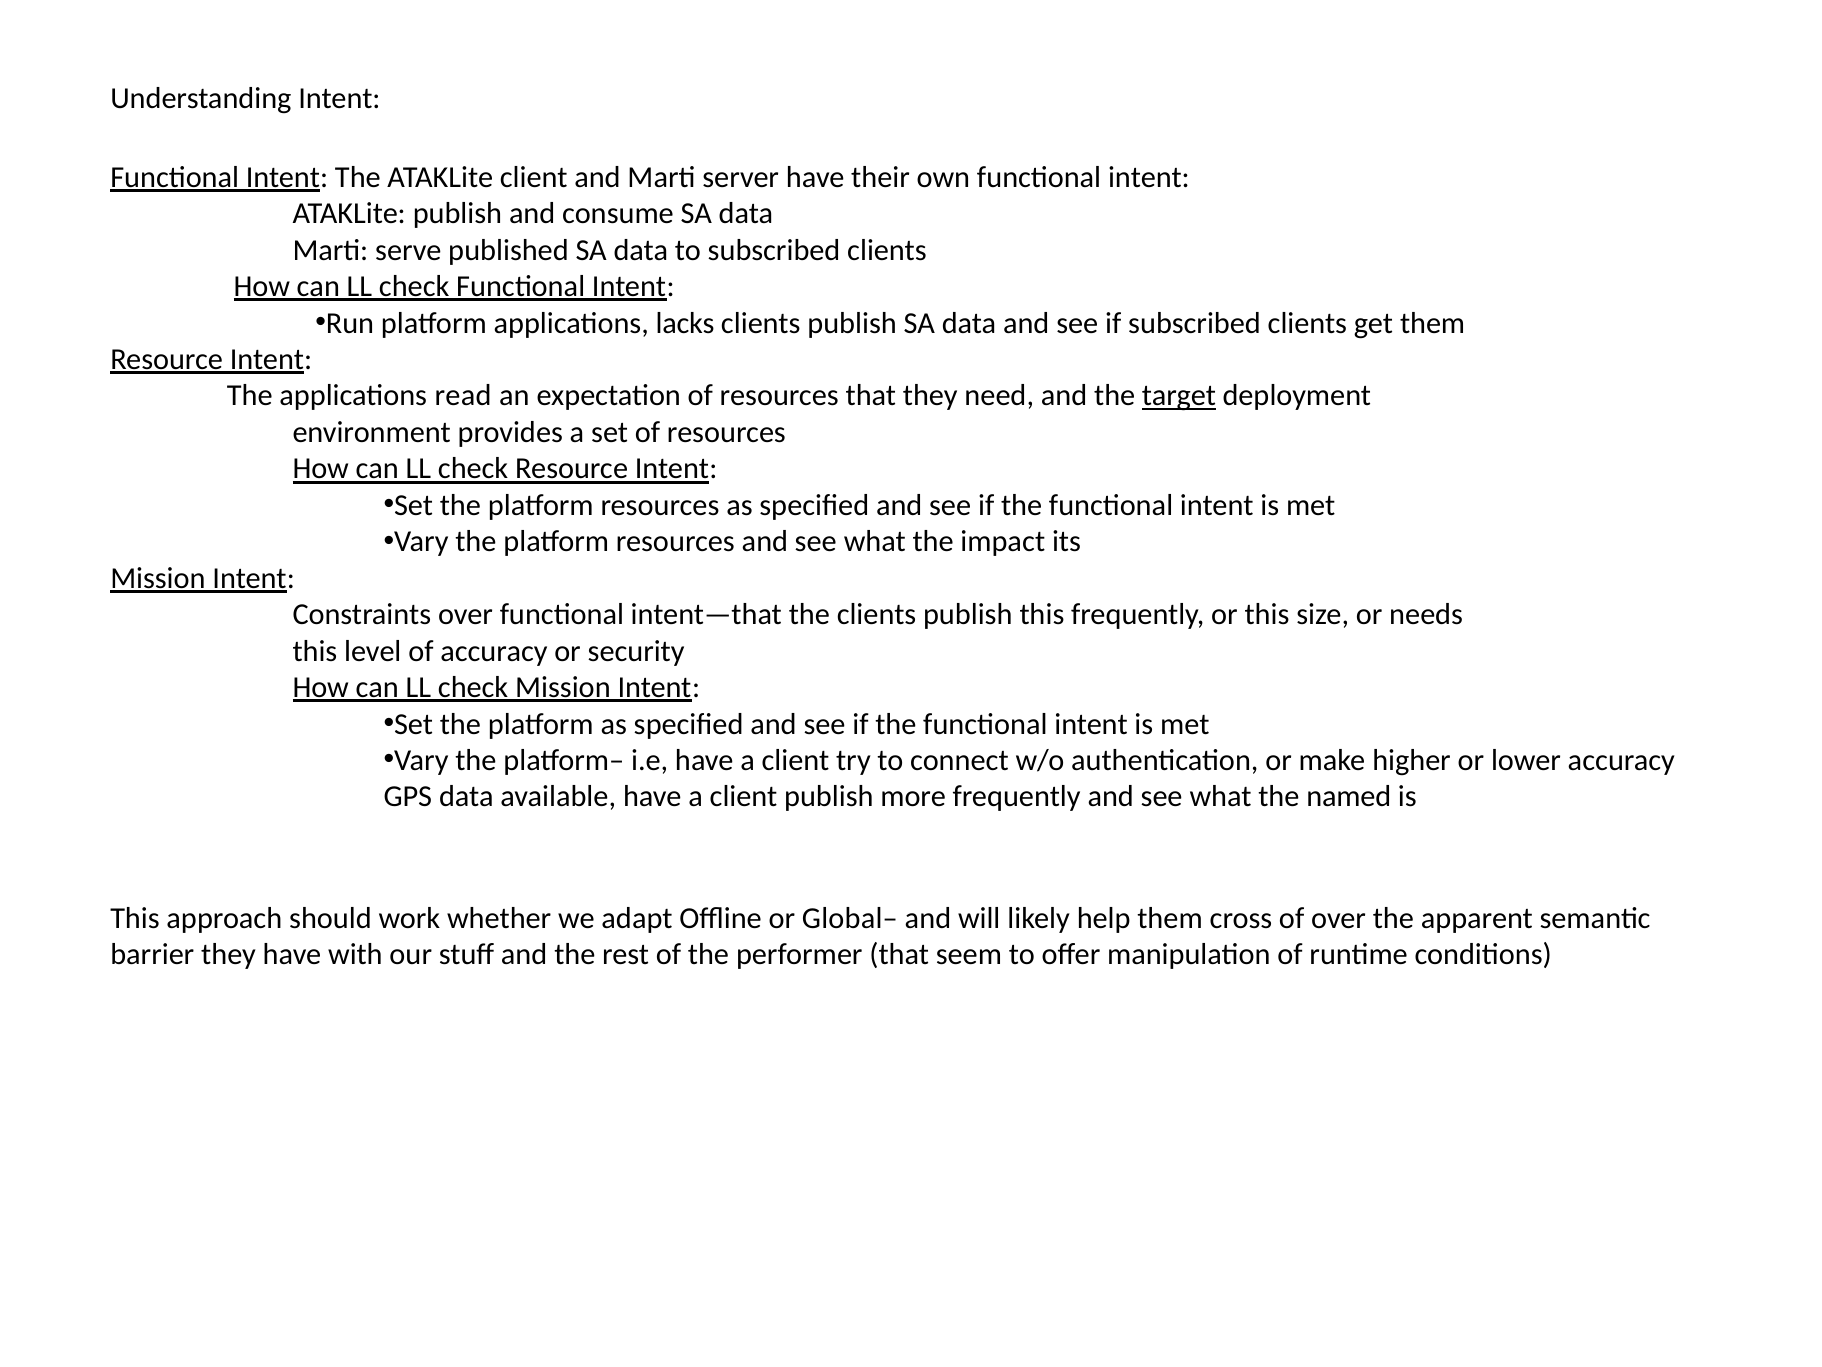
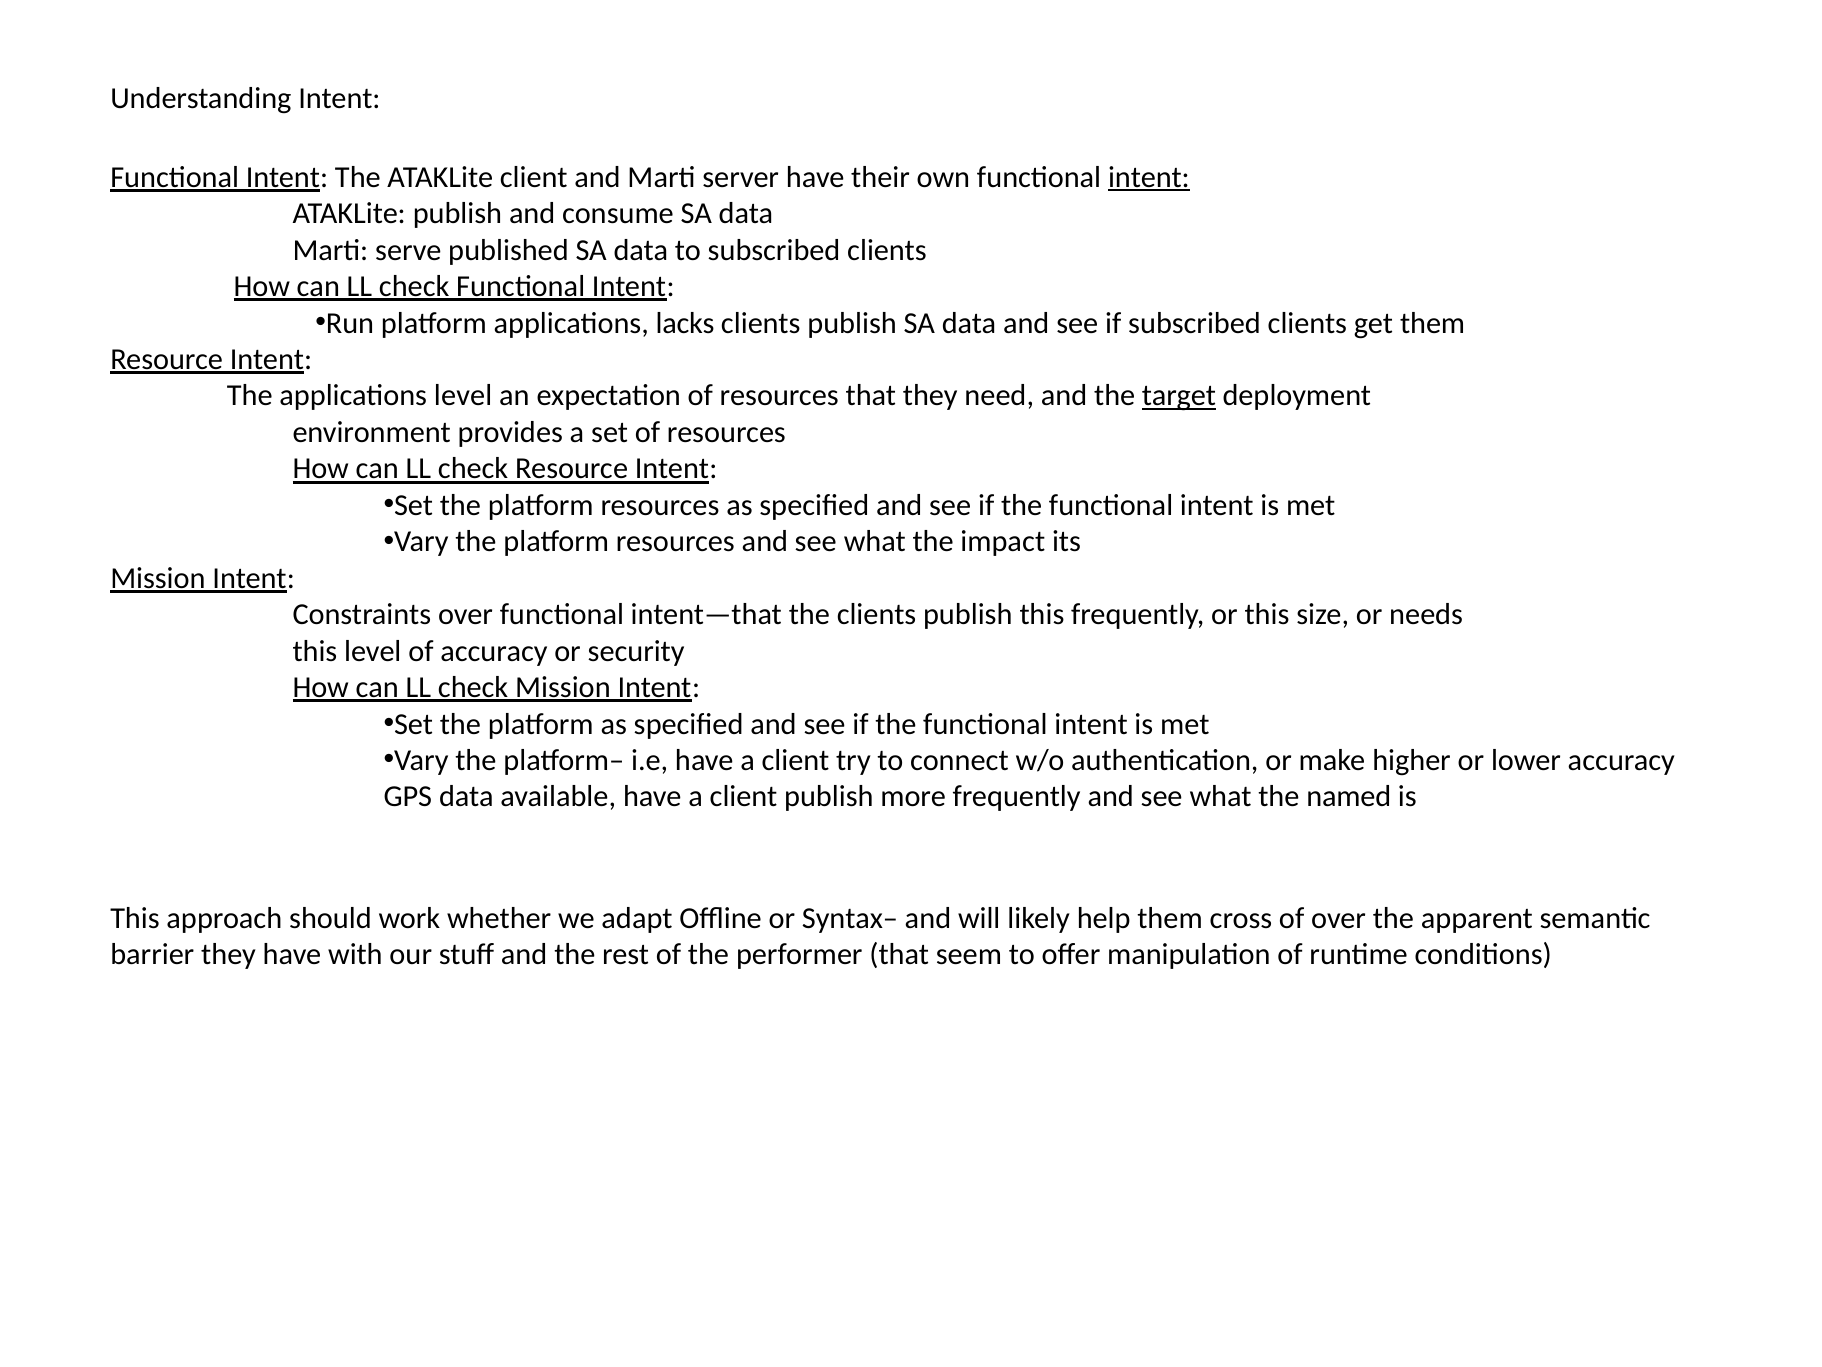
intent underline: none -> present (1149, 177)
applications read: read -> level (463, 396)
Global–: Global– -> Syntax– (850, 918)
